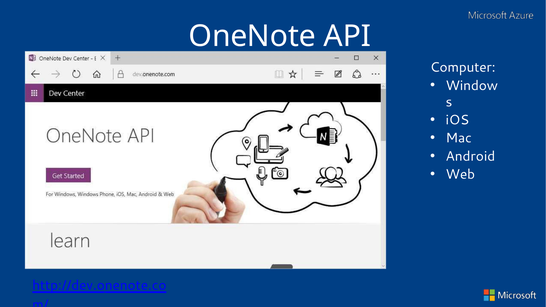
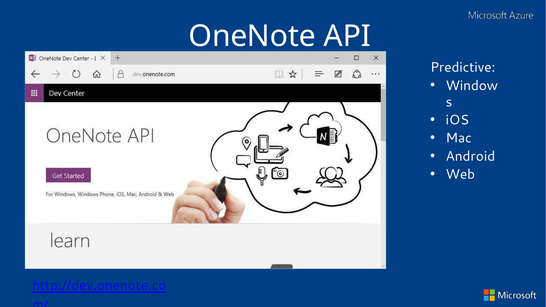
Computer: Computer -> Predictive (463, 67)
